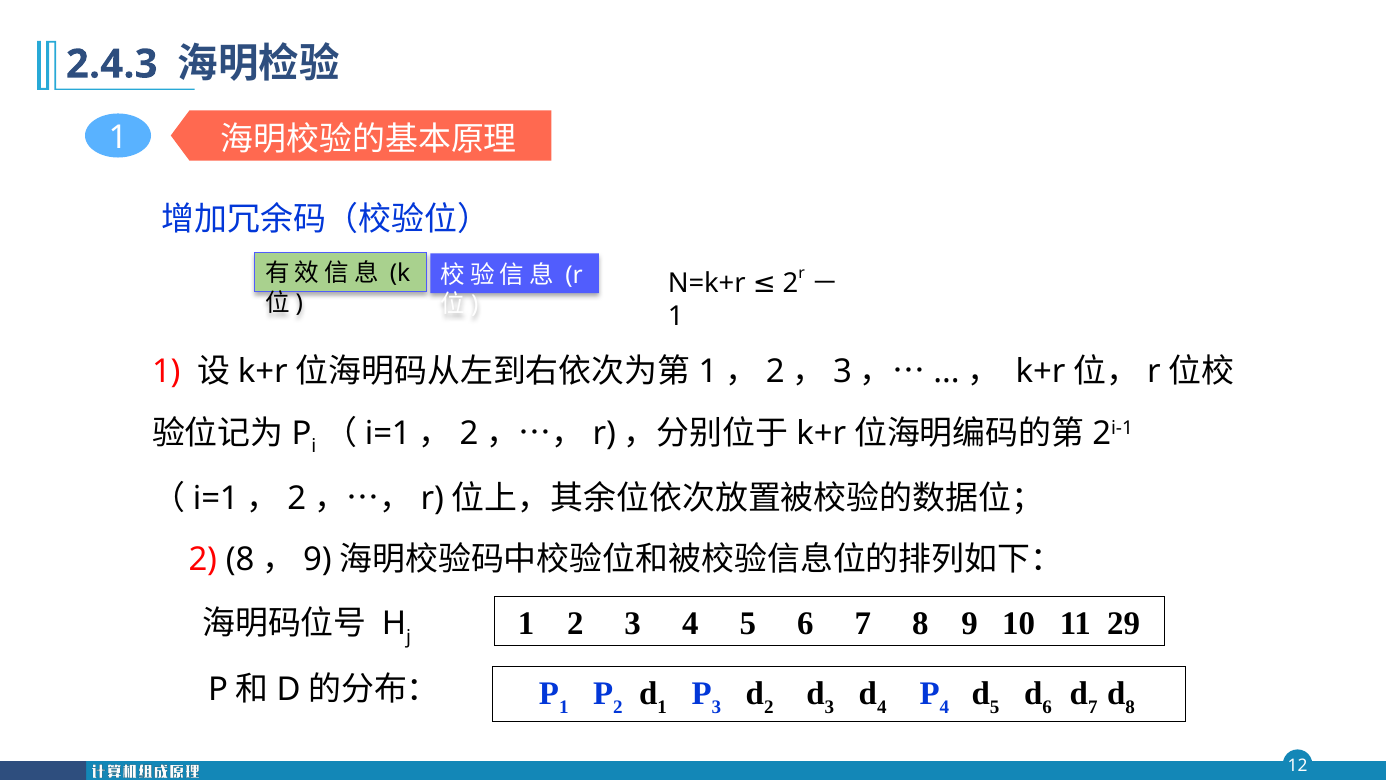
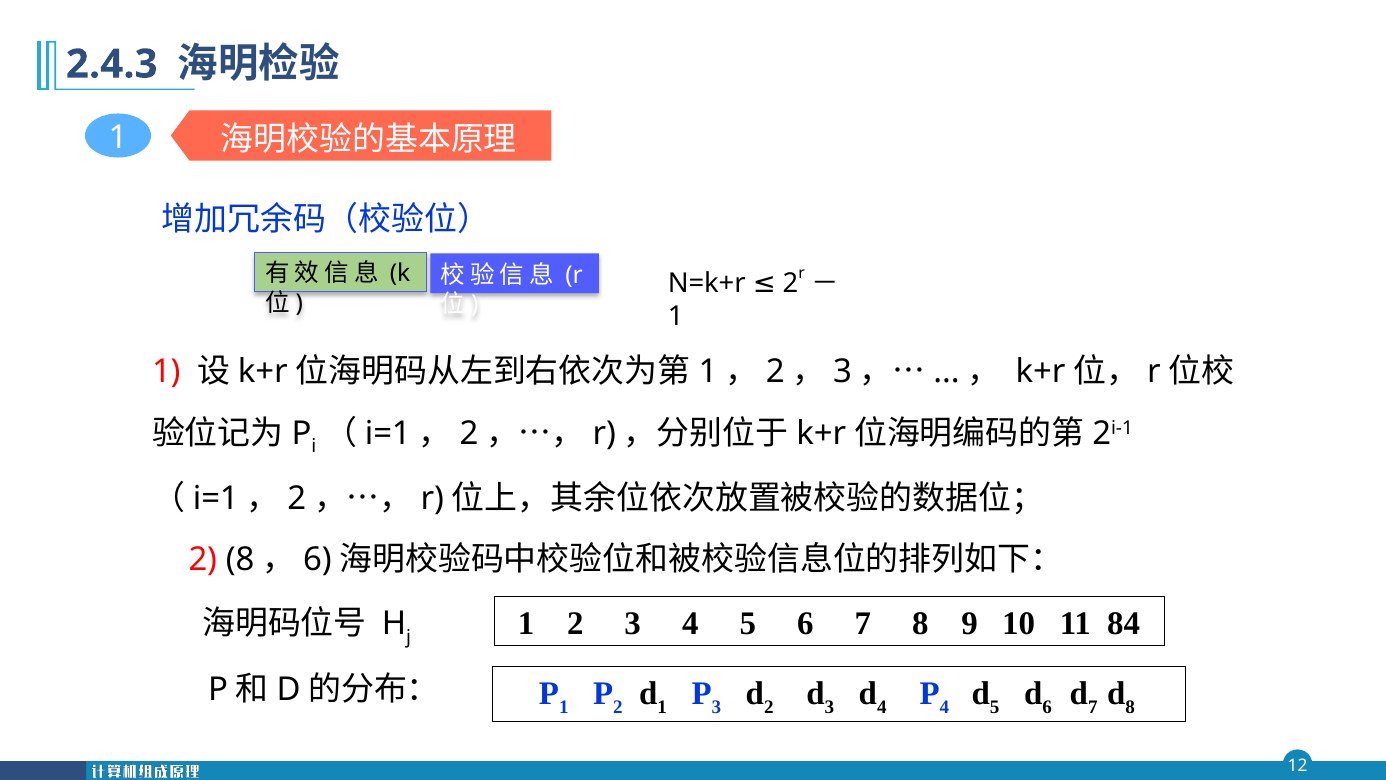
9: 9 -> 6 (317, 560)
29: 29 -> 84 (1124, 623)
